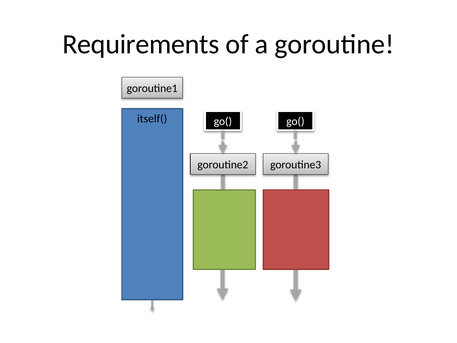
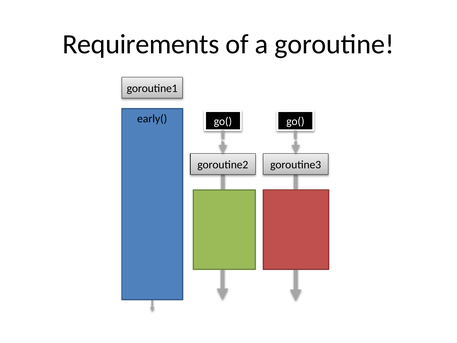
itself(: itself( -> early( (152, 119)
